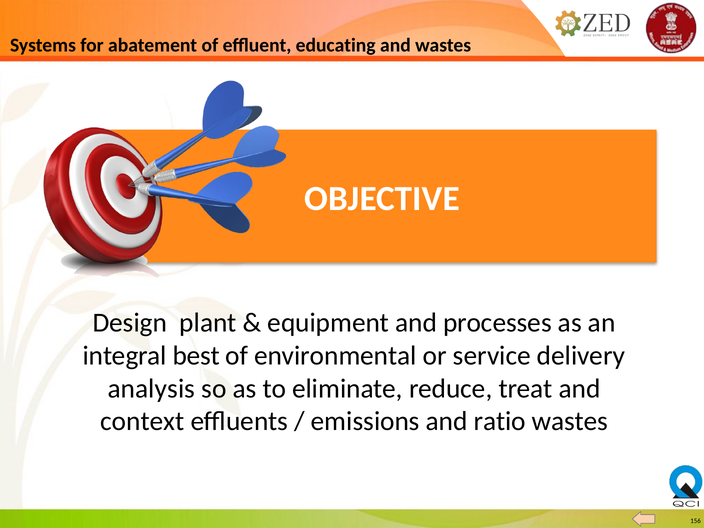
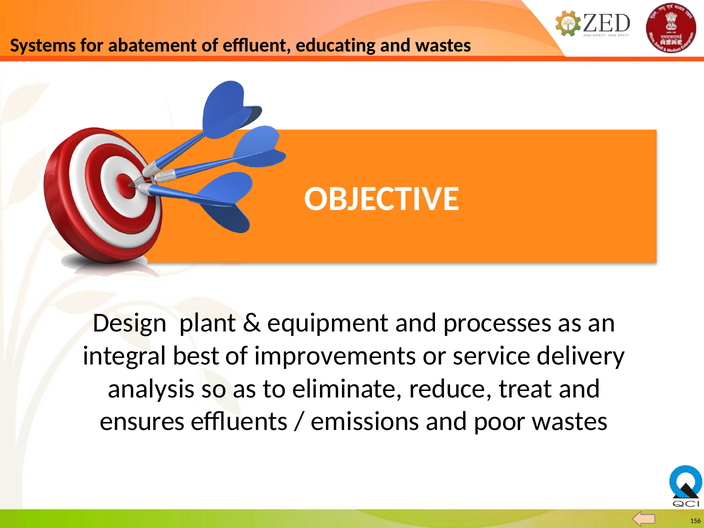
environmental: environmental -> improvements (335, 356)
context: context -> ensures (142, 421)
ratio: ratio -> poor (500, 421)
